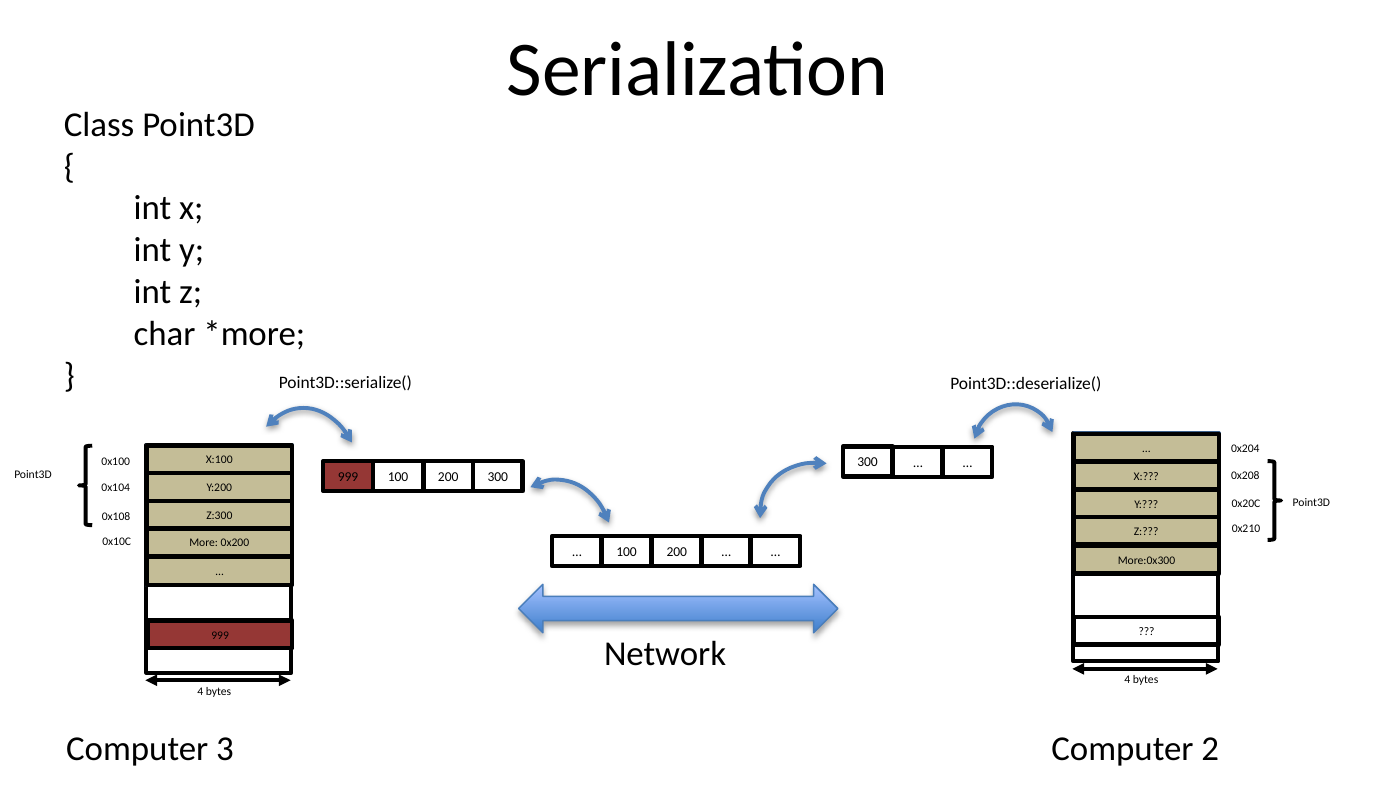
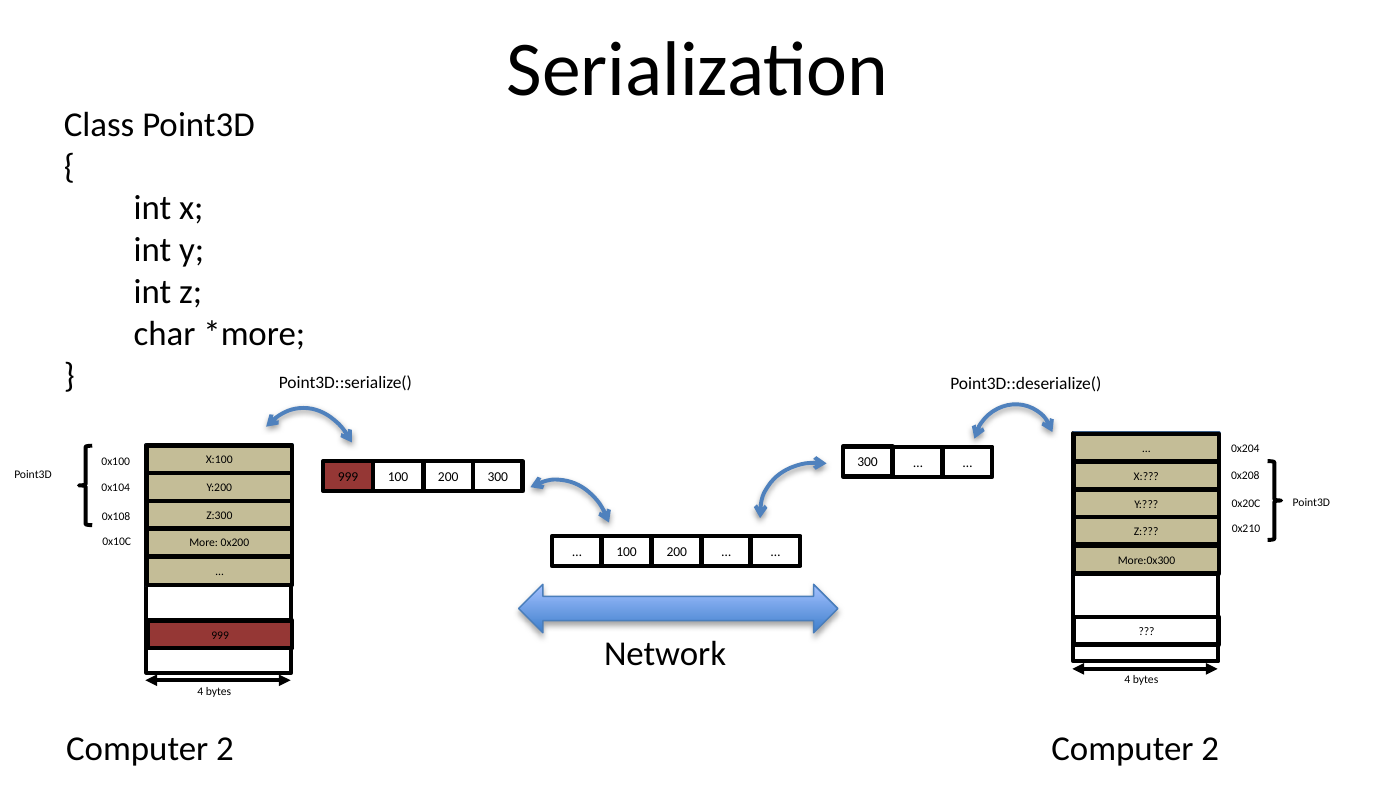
3: 3 -> 2 (225, 749)
